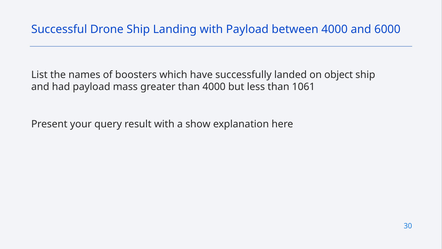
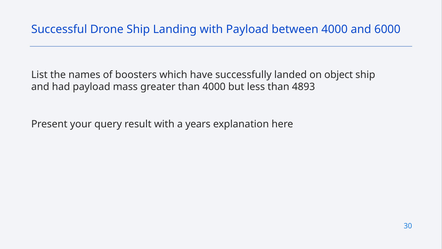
1061: 1061 -> 4893 (304, 87)
show: show -> years (198, 124)
